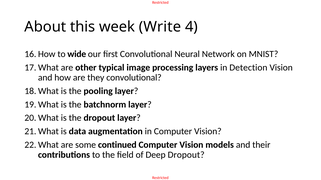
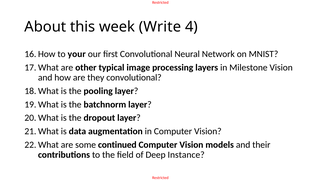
wide: wide -> your (77, 54)
Detection: Detection -> Milestone (248, 68)
Deep Dropout: Dropout -> Instance (186, 155)
